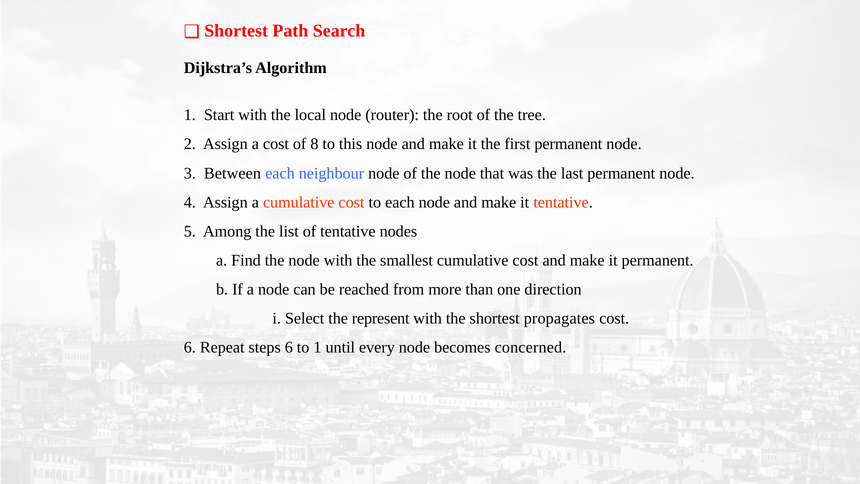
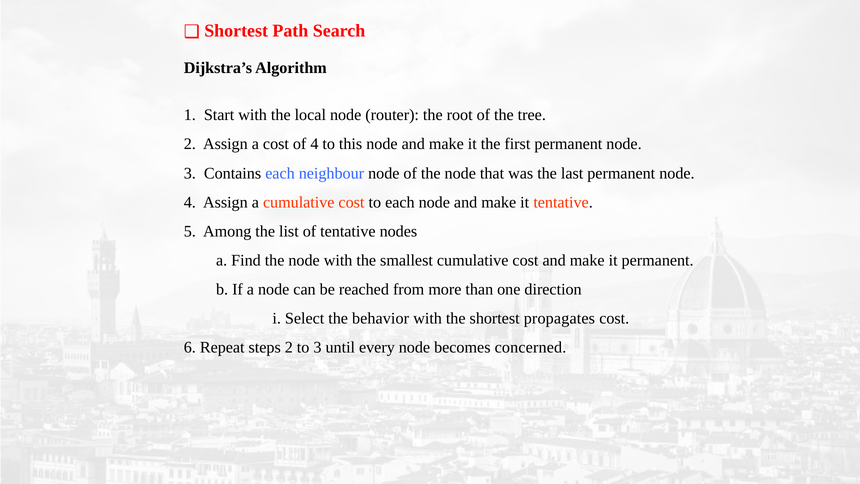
of 8: 8 -> 4 (314, 144)
Between: Between -> Contains (233, 173)
represent: represent -> behavior (381, 318)
steps 6: 6 -> 2 (289, 347)
to 1: 1 -> 3 (318, 347)
